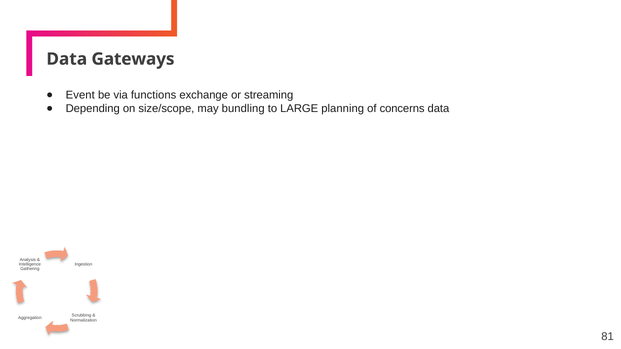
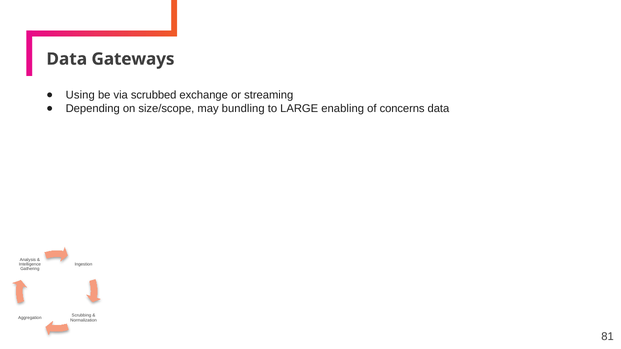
Event: Event -> Using (80, 95)
functions: functions -> scrubbed (154, 95)
planning: planning -> enabling (343, 109)
